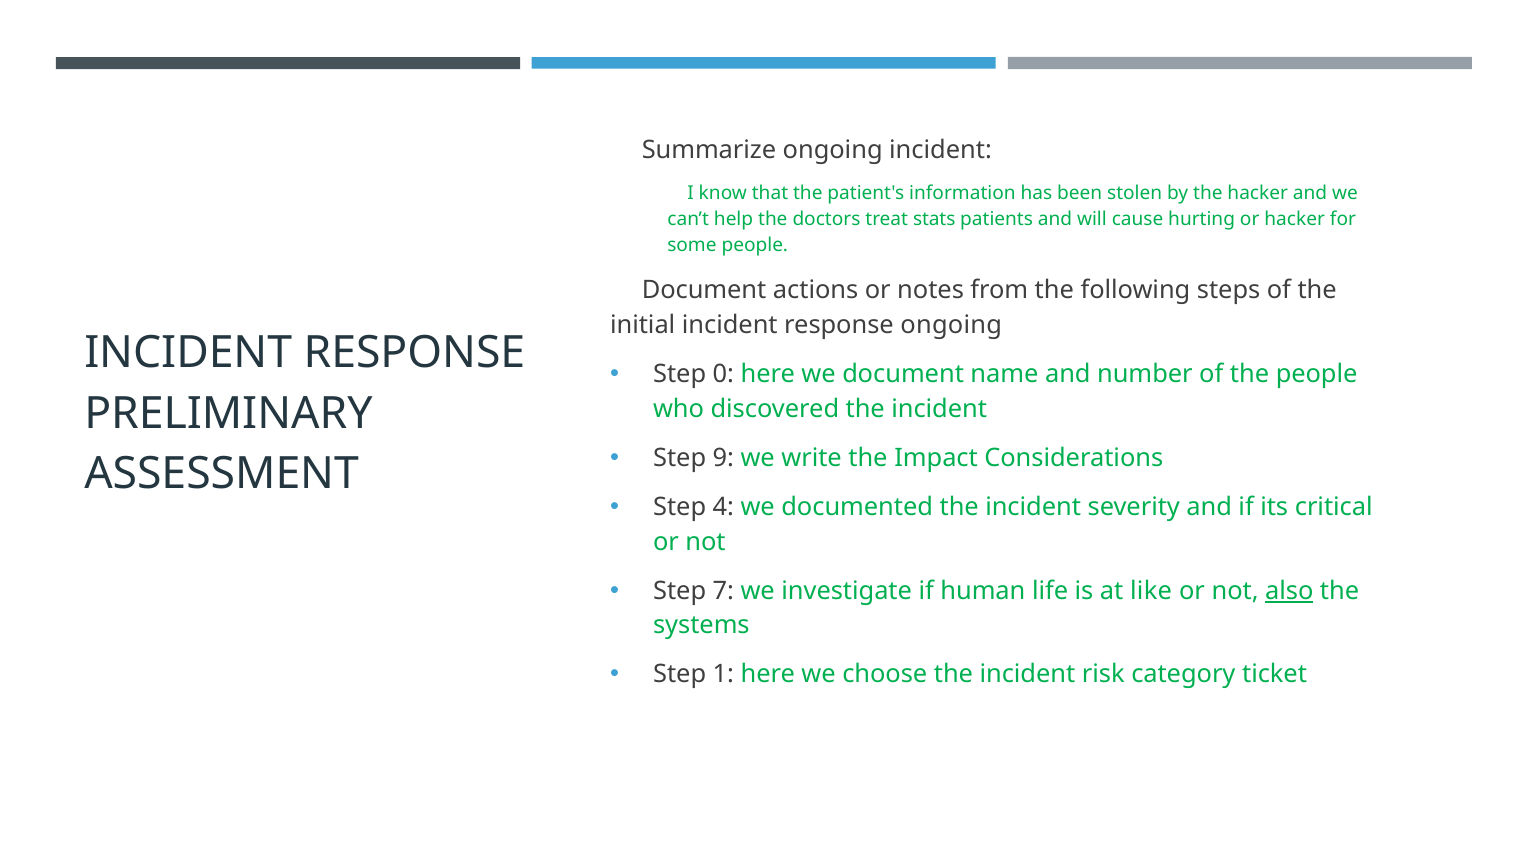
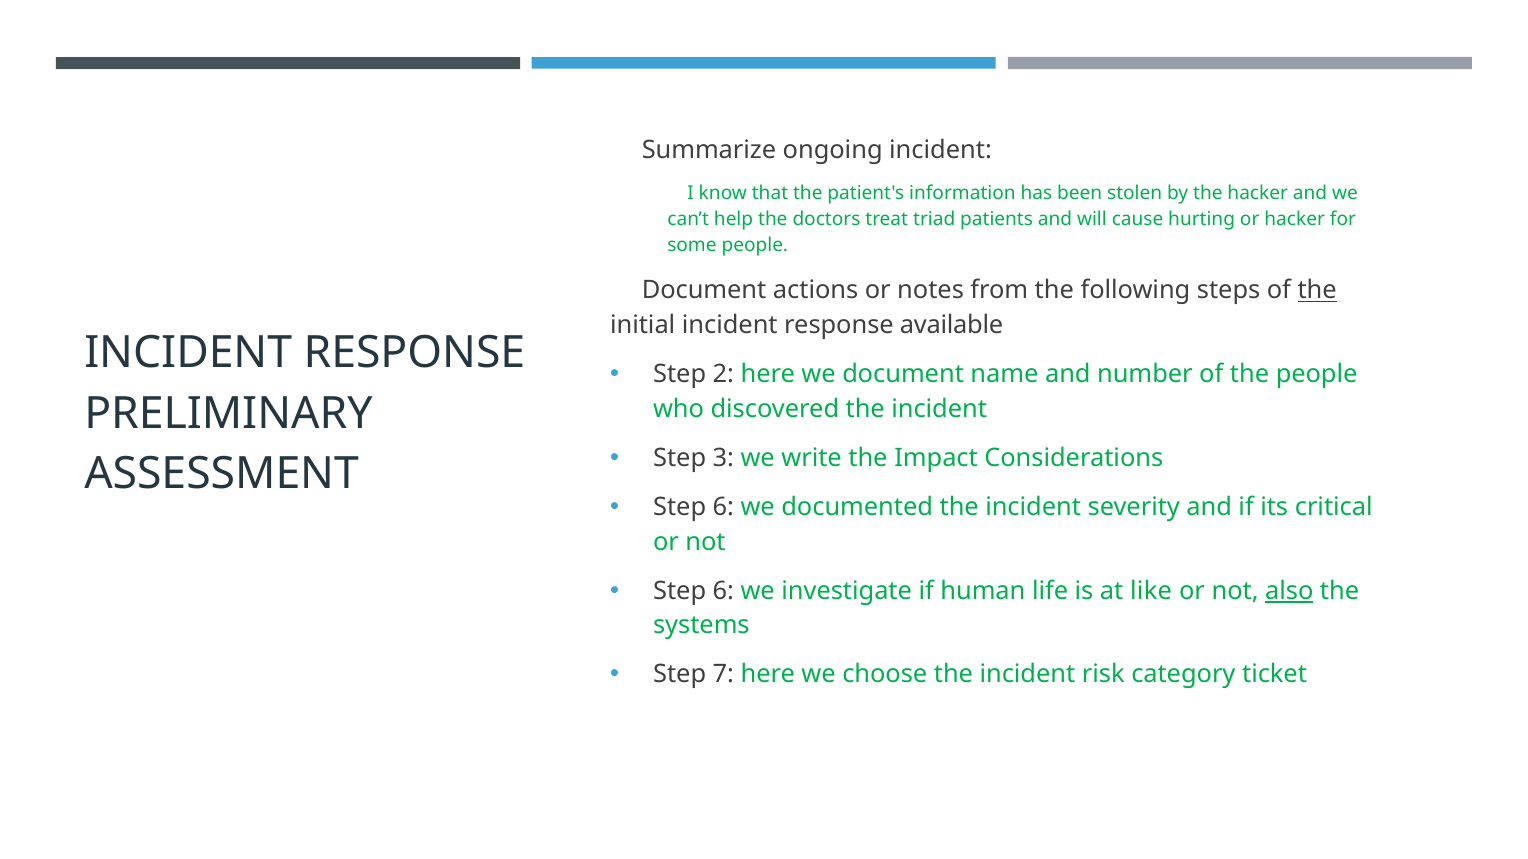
stats: stats -> triad (934, 219)
the underline: none -> present (1317, 291)
response ongoing: ongoing -> available (952, 325)
0: 0 -> 2 (723, 374)
9: 9 -> 3 (723, 458)
4: 4 -> 6 (723, 507)
7: 7 -> 6 (723, 591)
1: 1 -> 7 (723, 675)
